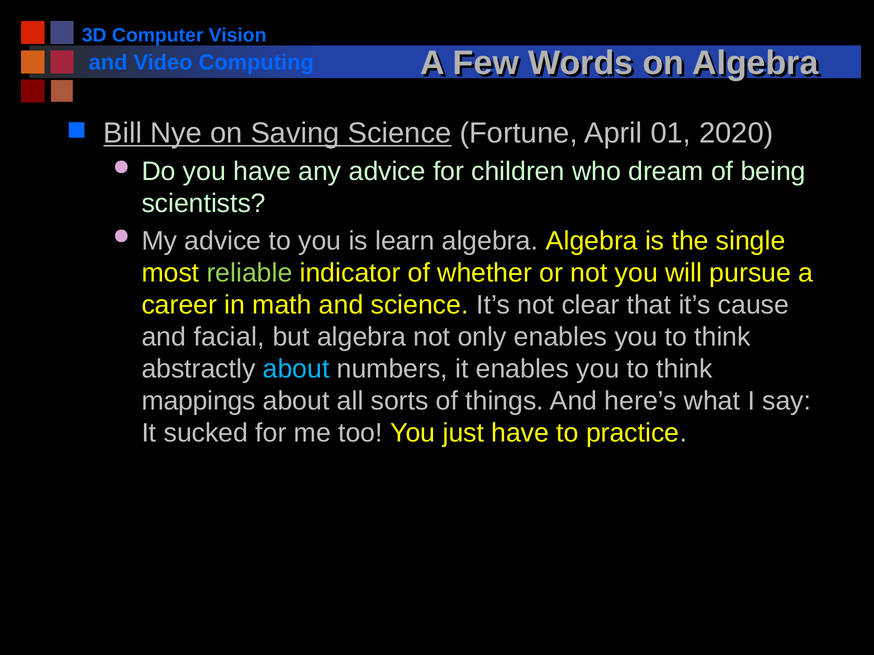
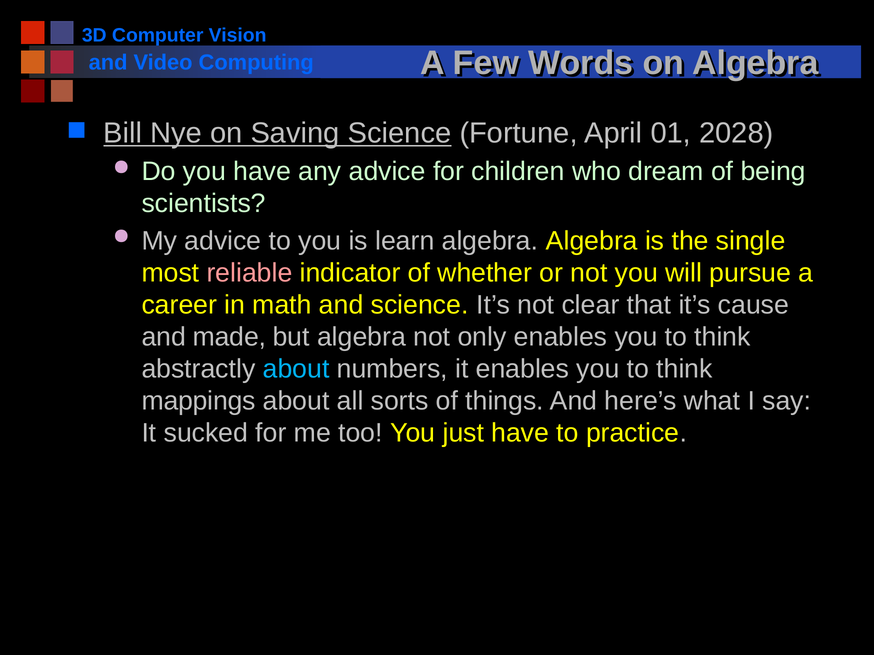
2020: 2020 -> 2028 (736, 133)
reliable colour: light green -> pink (250, 273)
facial: facial -> made (229, 337)
